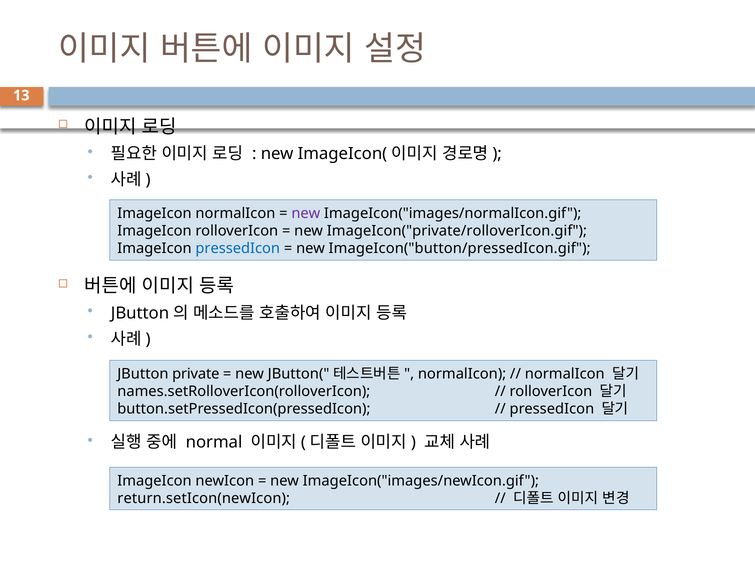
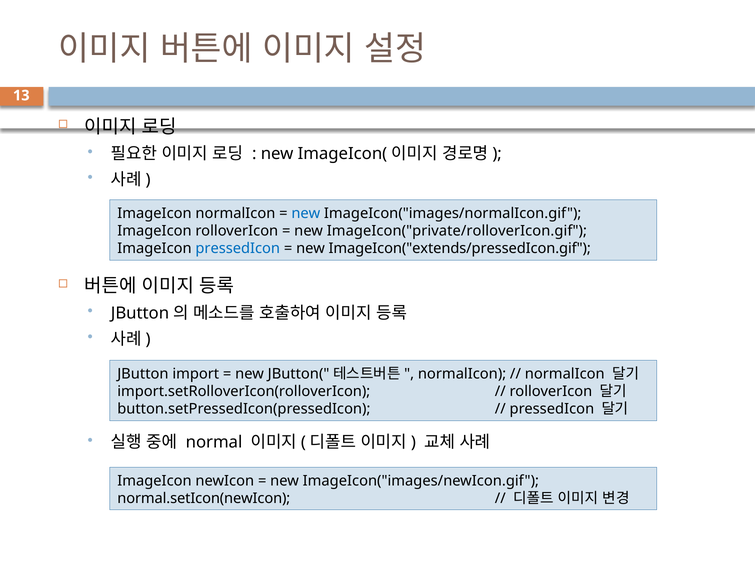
new colour: purple -> blue (306, 213)
ImageIcon("button/pressedIcon.gif: ImageIcon("button/pressedIcon.gif -> ImageIcon("extends/pressedIcon.gif (460, 249)
private: private -> import (196, 374)
names.setRolloverIcon(rolloverIcon: names.setRolloverIcon(rolloverIcon -> import.setRolloverIcon(rolloverIcon (244, 392)
return.setIcon(newIcon: return.setIcon(newIcon -> normal.setIcon(newIcon (204, 499)
